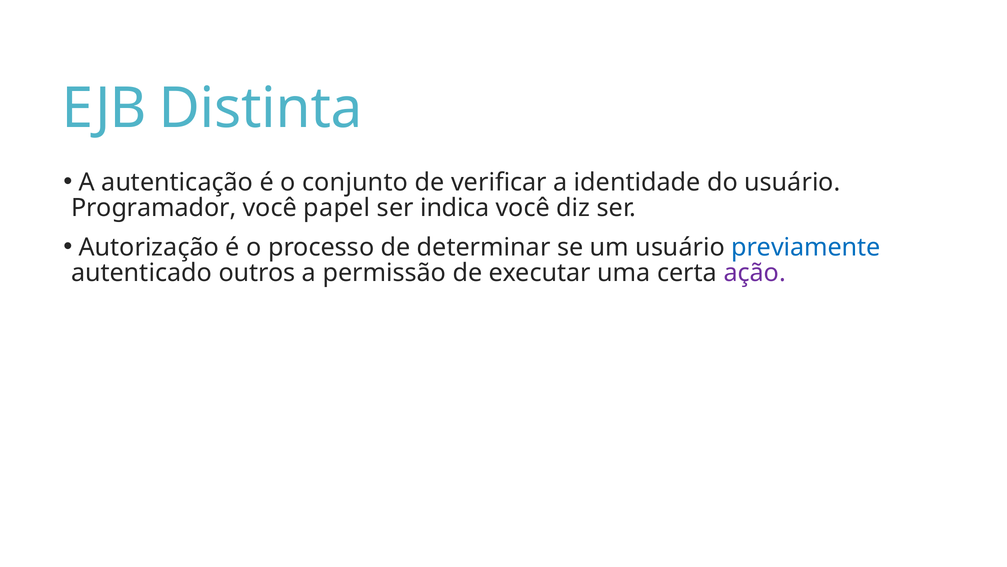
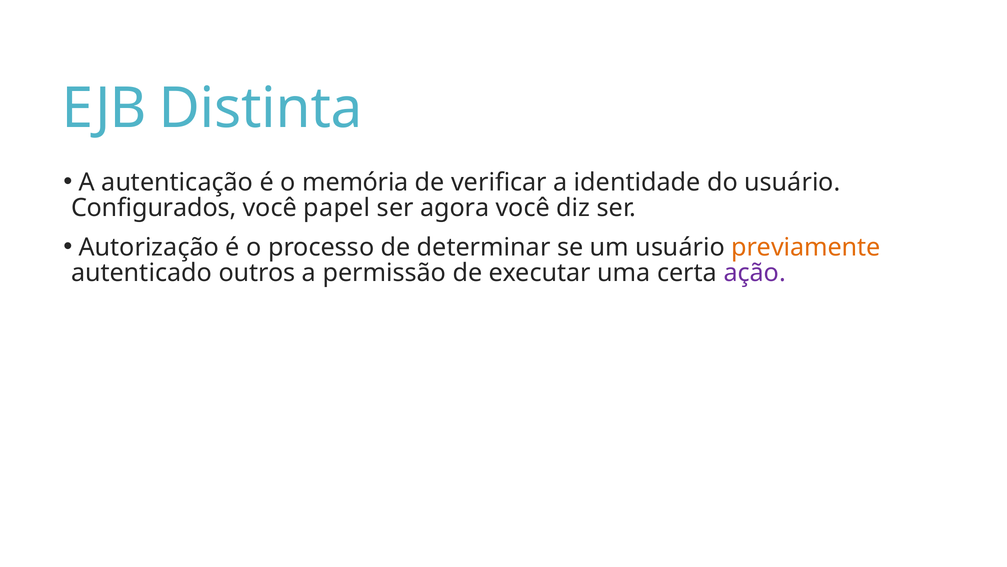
conjunto: conjunto -> memória (355, 182)
Programador: Programador -> Configurados (154, 208)
indica: indica -> agora (455, 208)
previamente colour: blue -> orange (806, 247)
